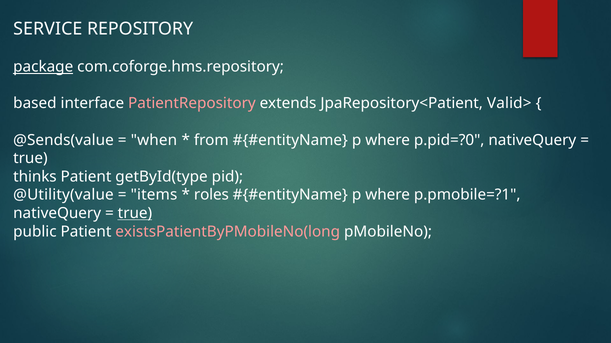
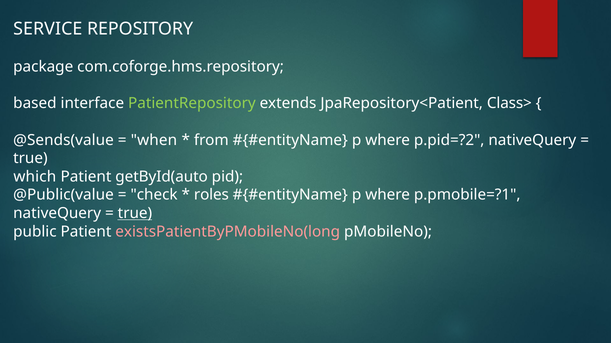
package underline: present -> none (43, 67)
PatientRepository colour: pink -> light green (192, 104)
Valid>: Valid> -> Class> (509, 104)
p.pid=?0: p.pid=?0 -> p.pid=?2 (449, 140)
thinks: thinks -> which (35, 177)
getById(type: getById(type -> getById(auto (162, 177)
@Utility(value: @Utility(value -> @Public(value (64, 195)
items: items -> check (154, 195)
